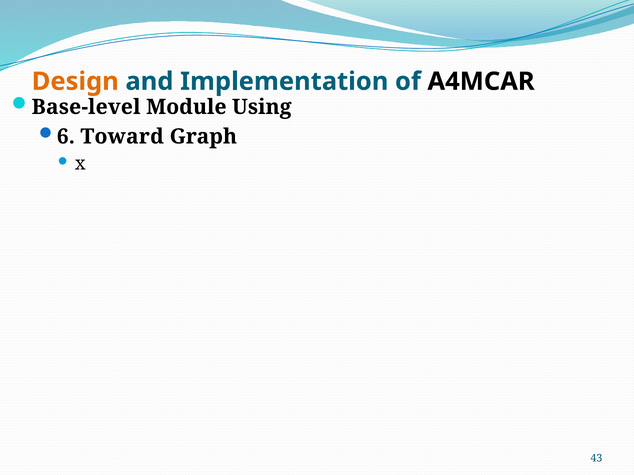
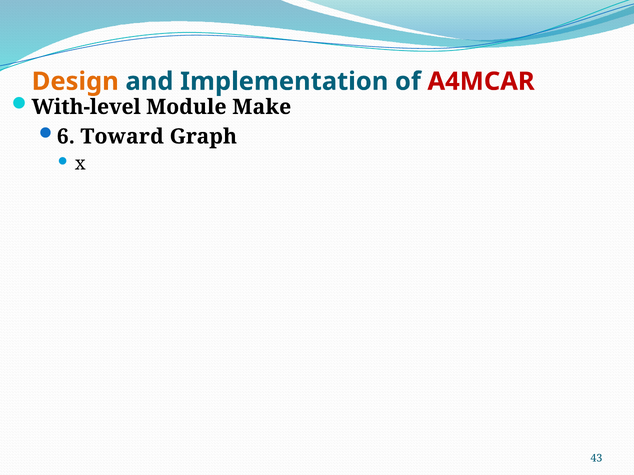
A4MCAR colour: black -> red (481, 82)
Base-level: Base-level -> With-level (86, 107)
Using: Using -> Make (262, 107)
